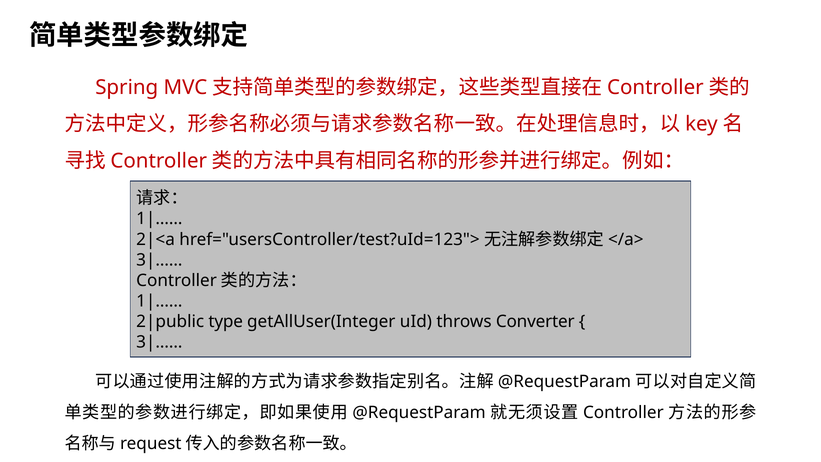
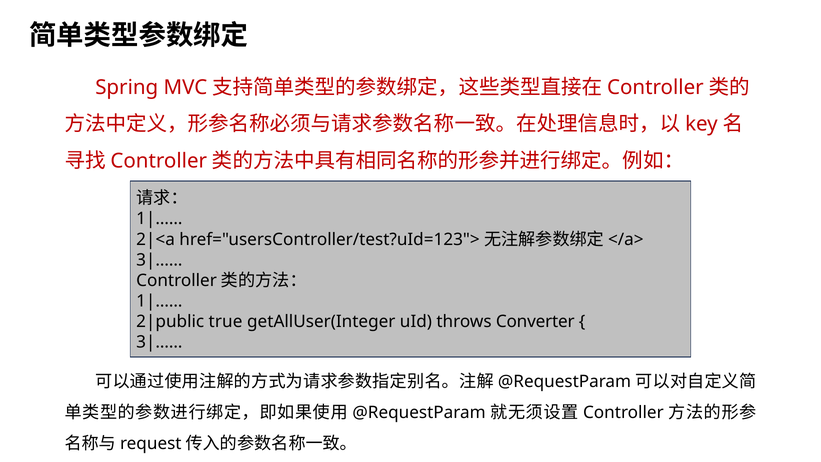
type: type -> true (226, 321)
